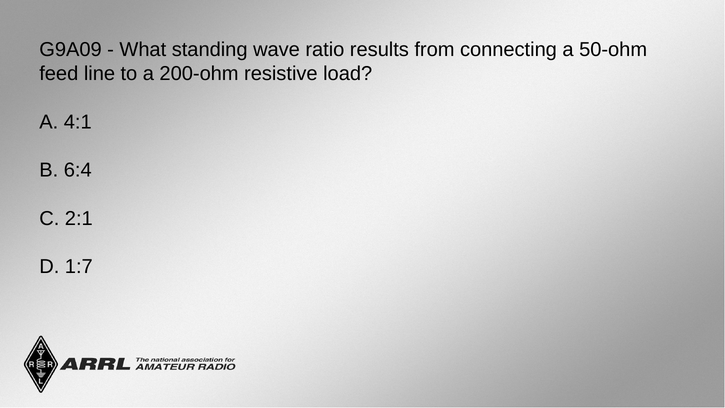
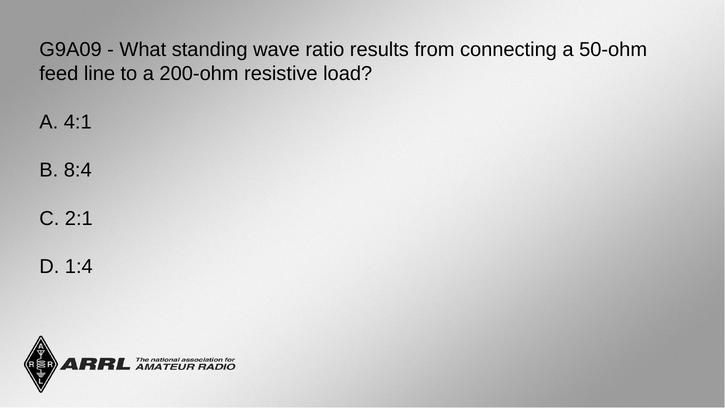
6:4: 6:4 -> 8:4 (78, 170)
1:7: 1:7 -> 1:4 (79, 266)
